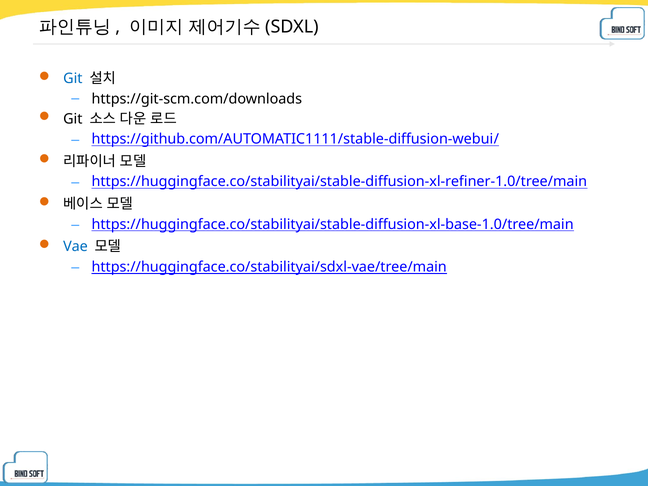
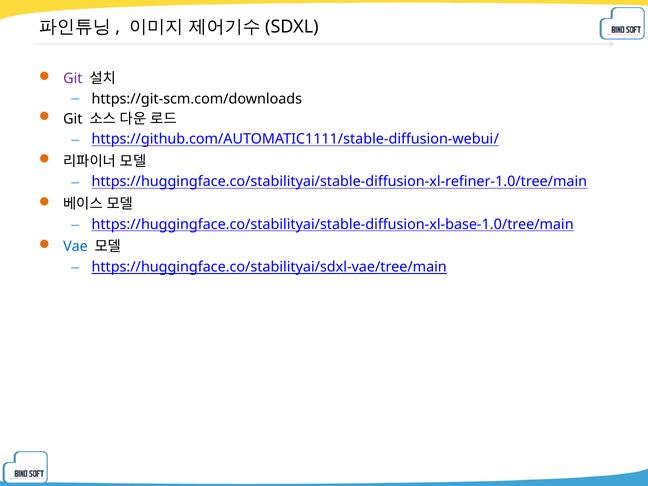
Git colour: blue -> purple (73, 79)
